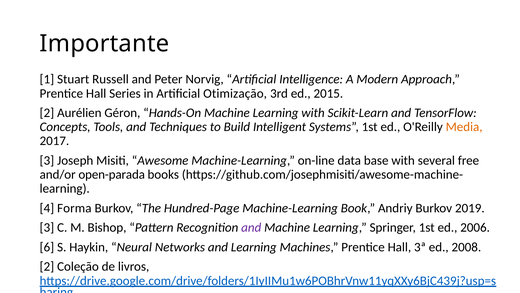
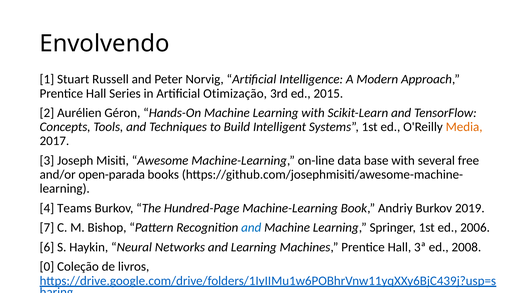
Importante: Importante -> Envolvendo (105, 44)
Forma: Forma -> Teams (74, 208)
3: 3 -> 7 (47, 227)
and colour: purple -> blue (251, 227)
2: 2 -> 0 (47, 266)
